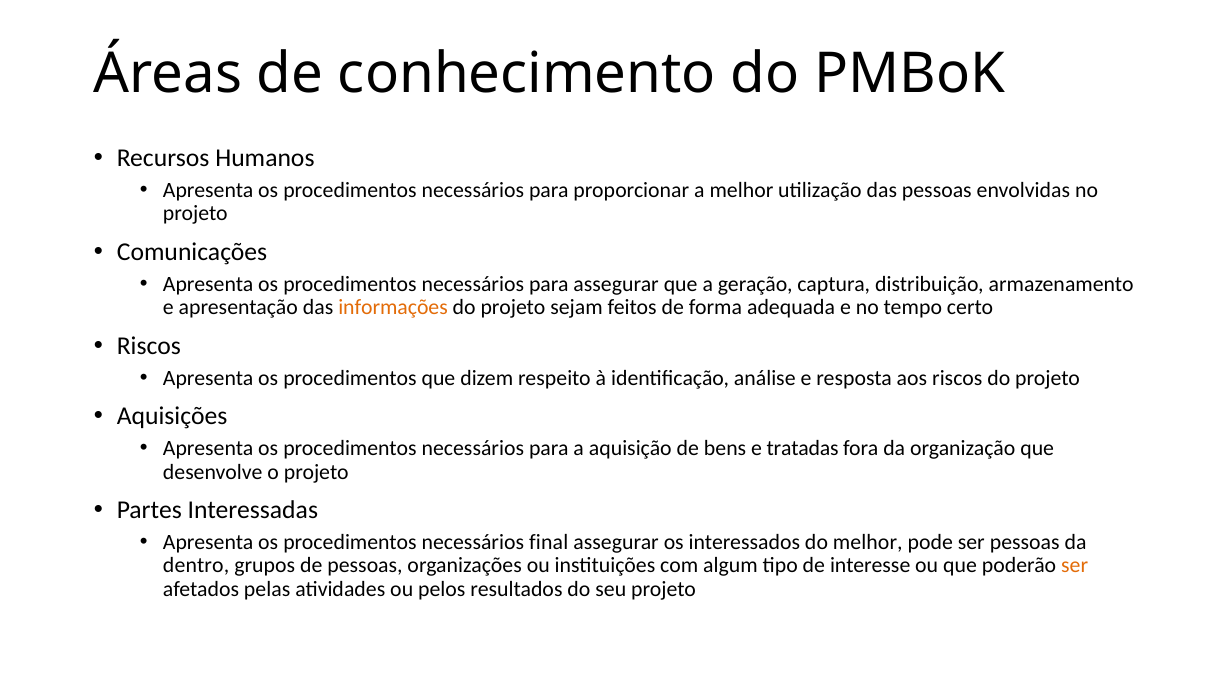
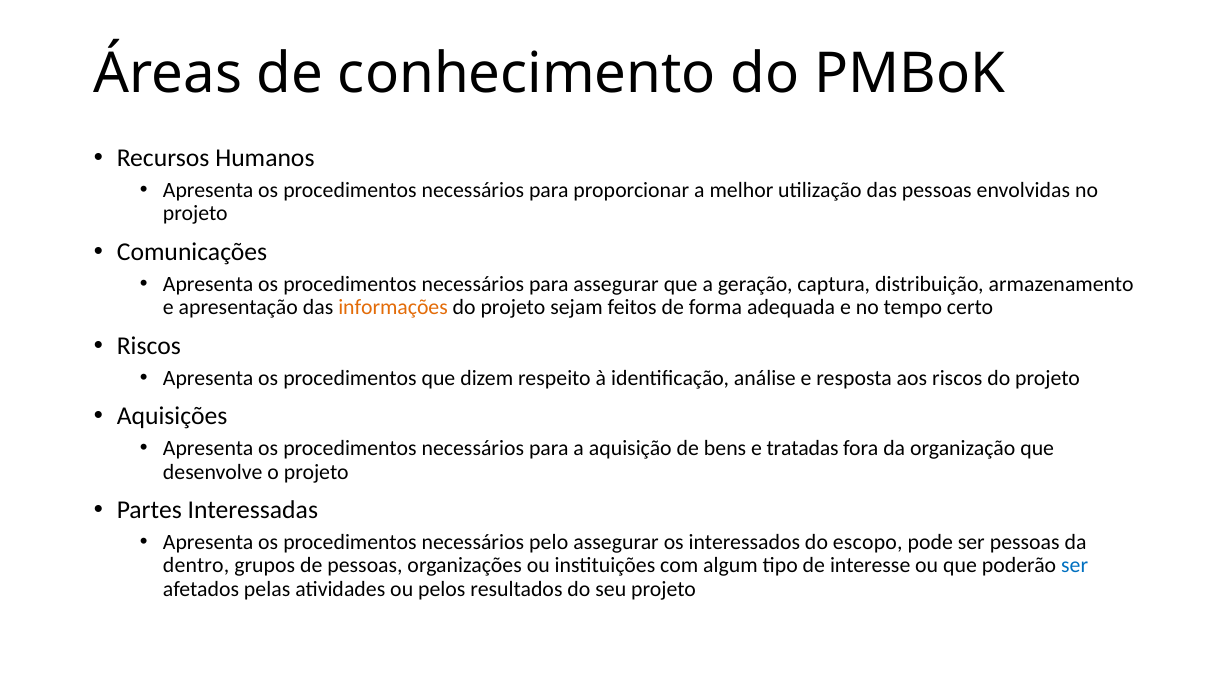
final: final -> pelo (549, 542)
do melhor: melhor -> escopo (868, 542)
ser colour: orange -> blue (1075, 566)
